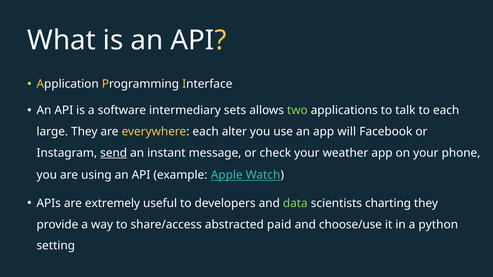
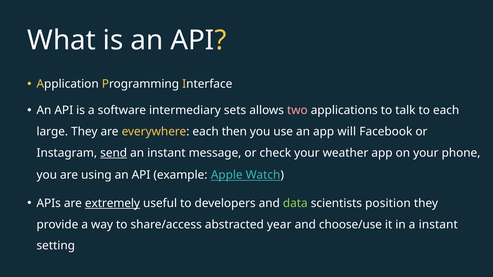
two colour: light green -> pink (297, 111)
alter: alter -> then (234, 132)
extremely underline: none -> present (112, 204)
charting: charting -> position (388, 204)
paid: paid -> year (279, 225)
a python: python -> instant (438, 225)
